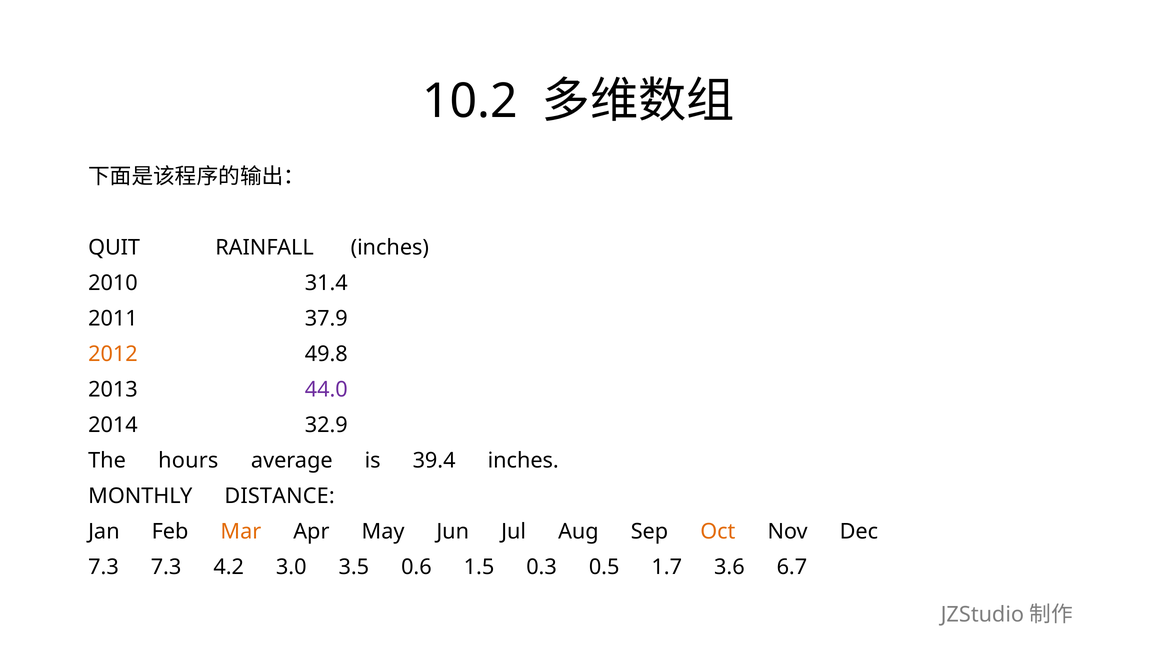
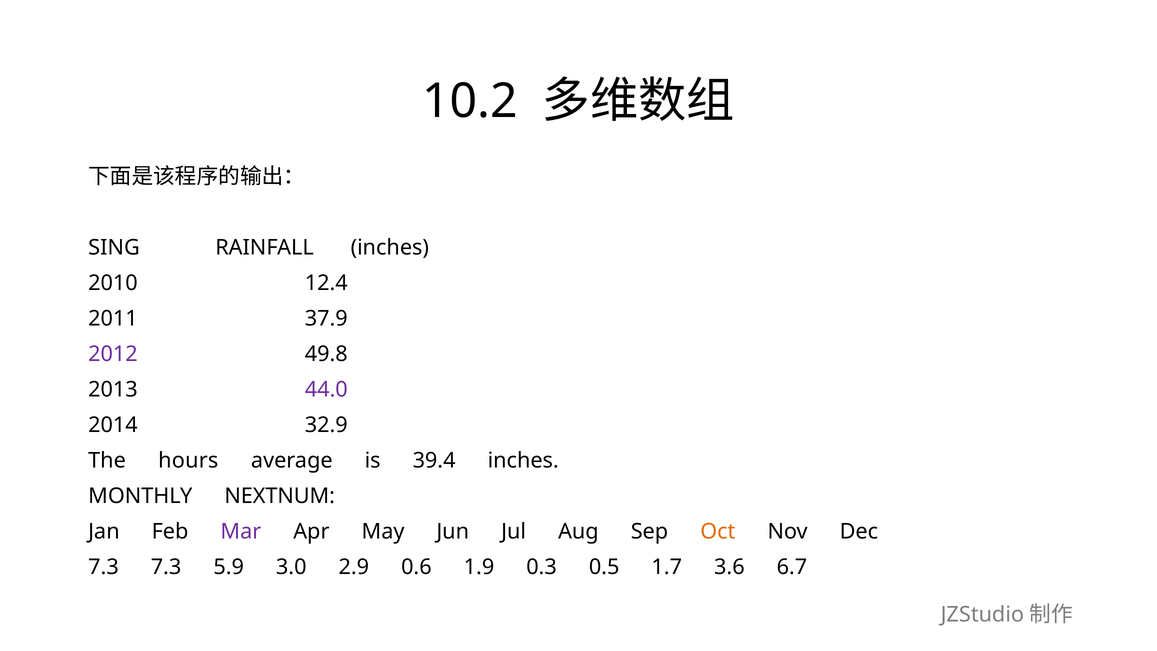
QUIT: QUIT -> SING (114, 247)
31.4: 31.4 -> 12.4 (326, 283)
2012 colour: orange -> purple (113, 354)
DISTANCE: DISTANCE -> NEXTNUM (280, 496)
Mar colour: orange -> purple (241, 531)
4.2: 4.2 -> 5.9 (229, 567)
3.5: 3.5 -> 2.9 (354, 567)
1.5: 1.5 -> 1.9 (479, 567)
